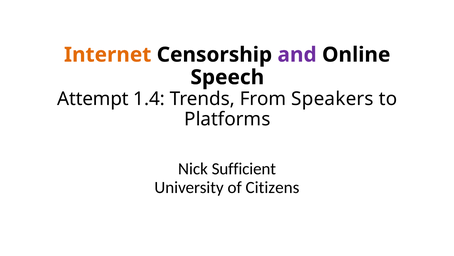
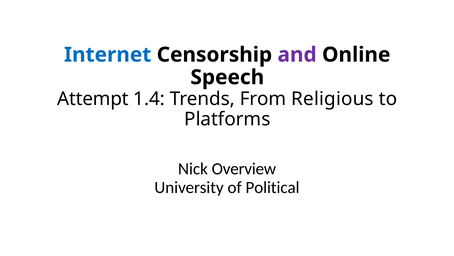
Internet colour: orange -> blue (108, 55)
Speakers: Speakers -> Religious (332, 99)
Sufficient: Sufficient -> Overview (244, 169)
Citizens: Citizens -> Political (273, 187)
